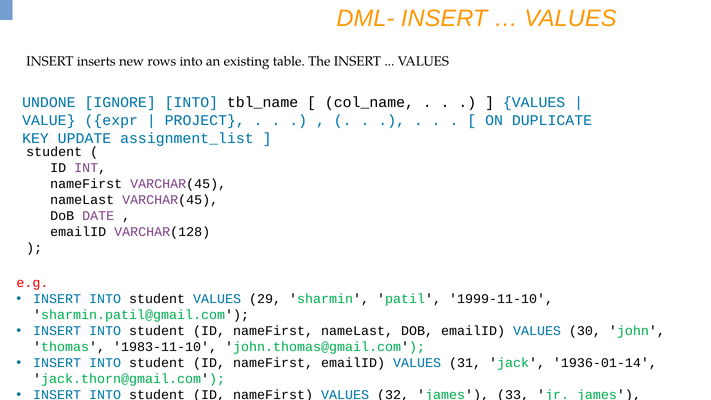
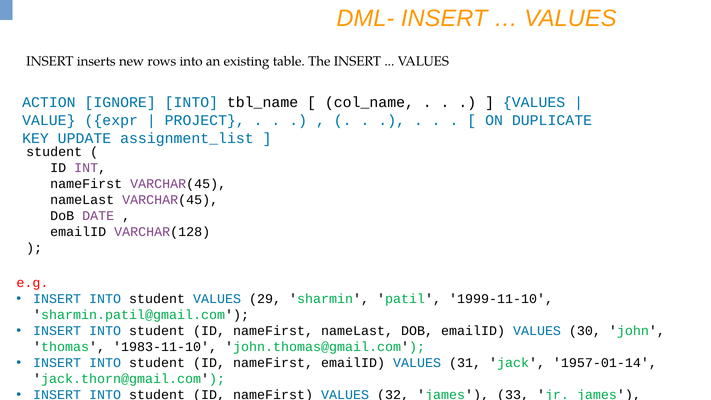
UNDONE: UNDONE -> ACTION (49, 103)
1936-01-14: 1936-01-14 -> 1957-01-14 (605, 363)
